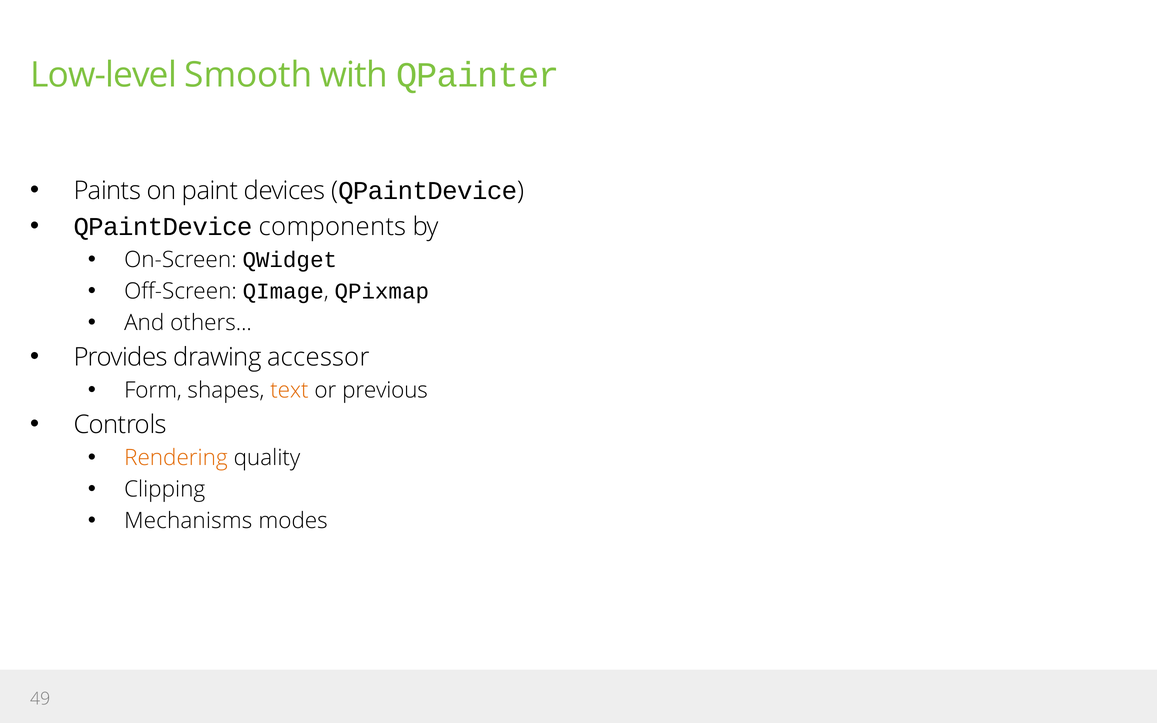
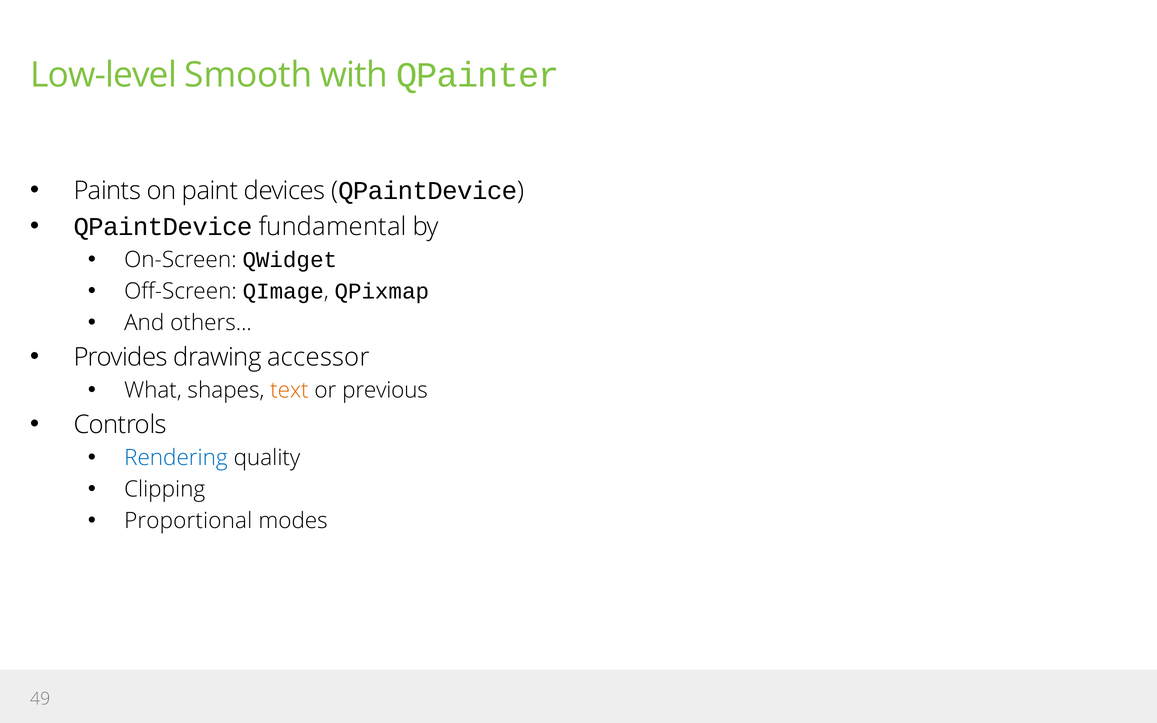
components: components -> fundamental (333, 227)
Form: Form -> What (153, 390)
Rendering colour: orange -> blue (176, 458)
Mechanisms: Mechanisms -> Proportional (188, 521)
